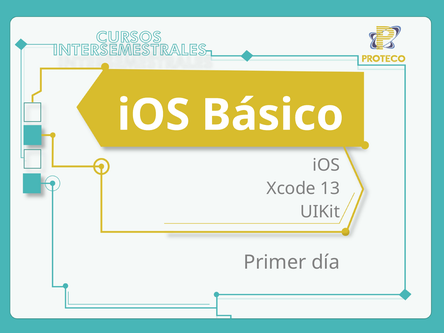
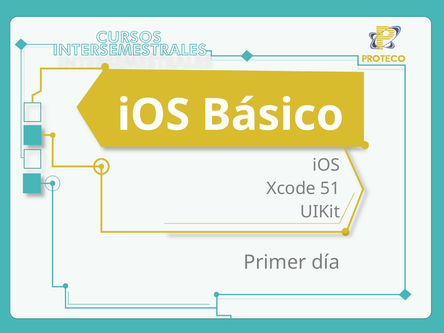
13: 13 -> 51 (330, 188)
